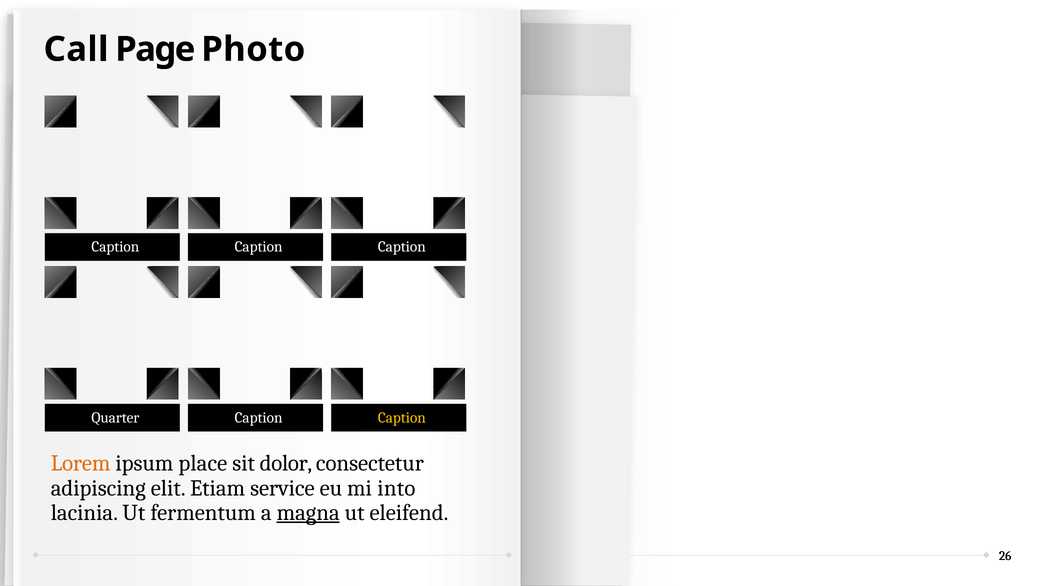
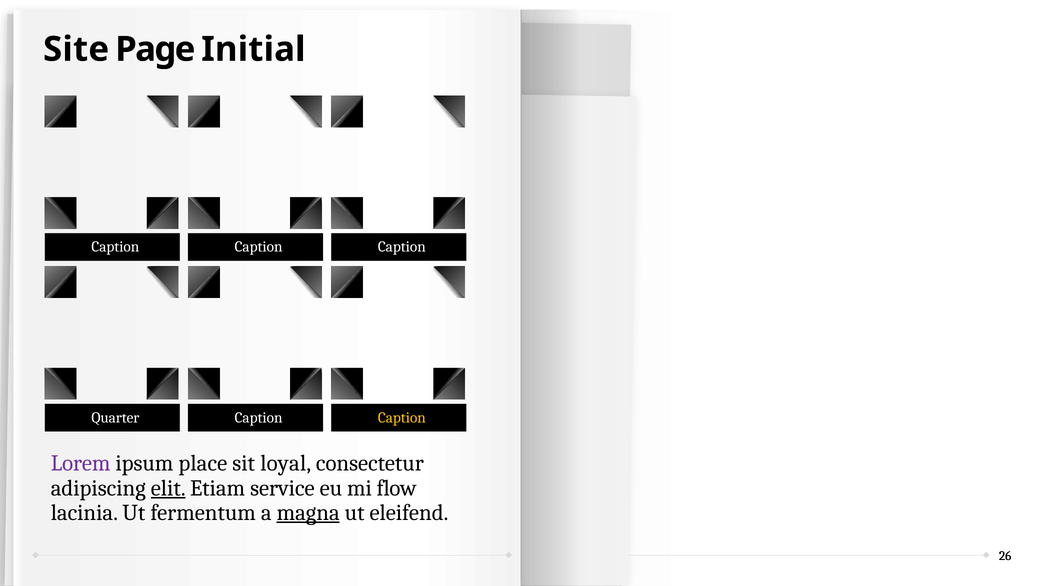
Call: Call -> Site (76, 49)
Photo: Photo -> Initial (253, 49)
Lorem colour: orange -> purple (81, 463)
dolor: dolor -> loyal (286, 463)
elit underline: none -> present (168, 488)
into: into -> flow (397, 488)
